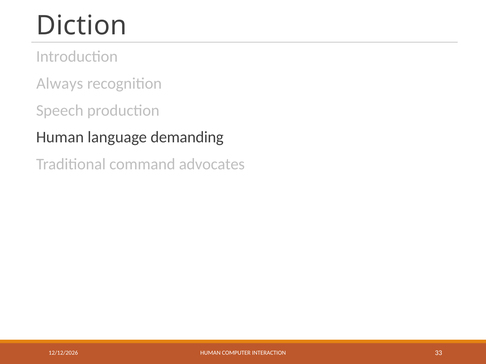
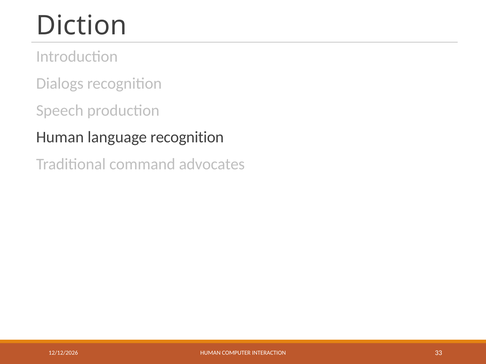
Always: Always -> Dialogs (60, 84)
language demanding: demanding -> recognition (187, 137)
